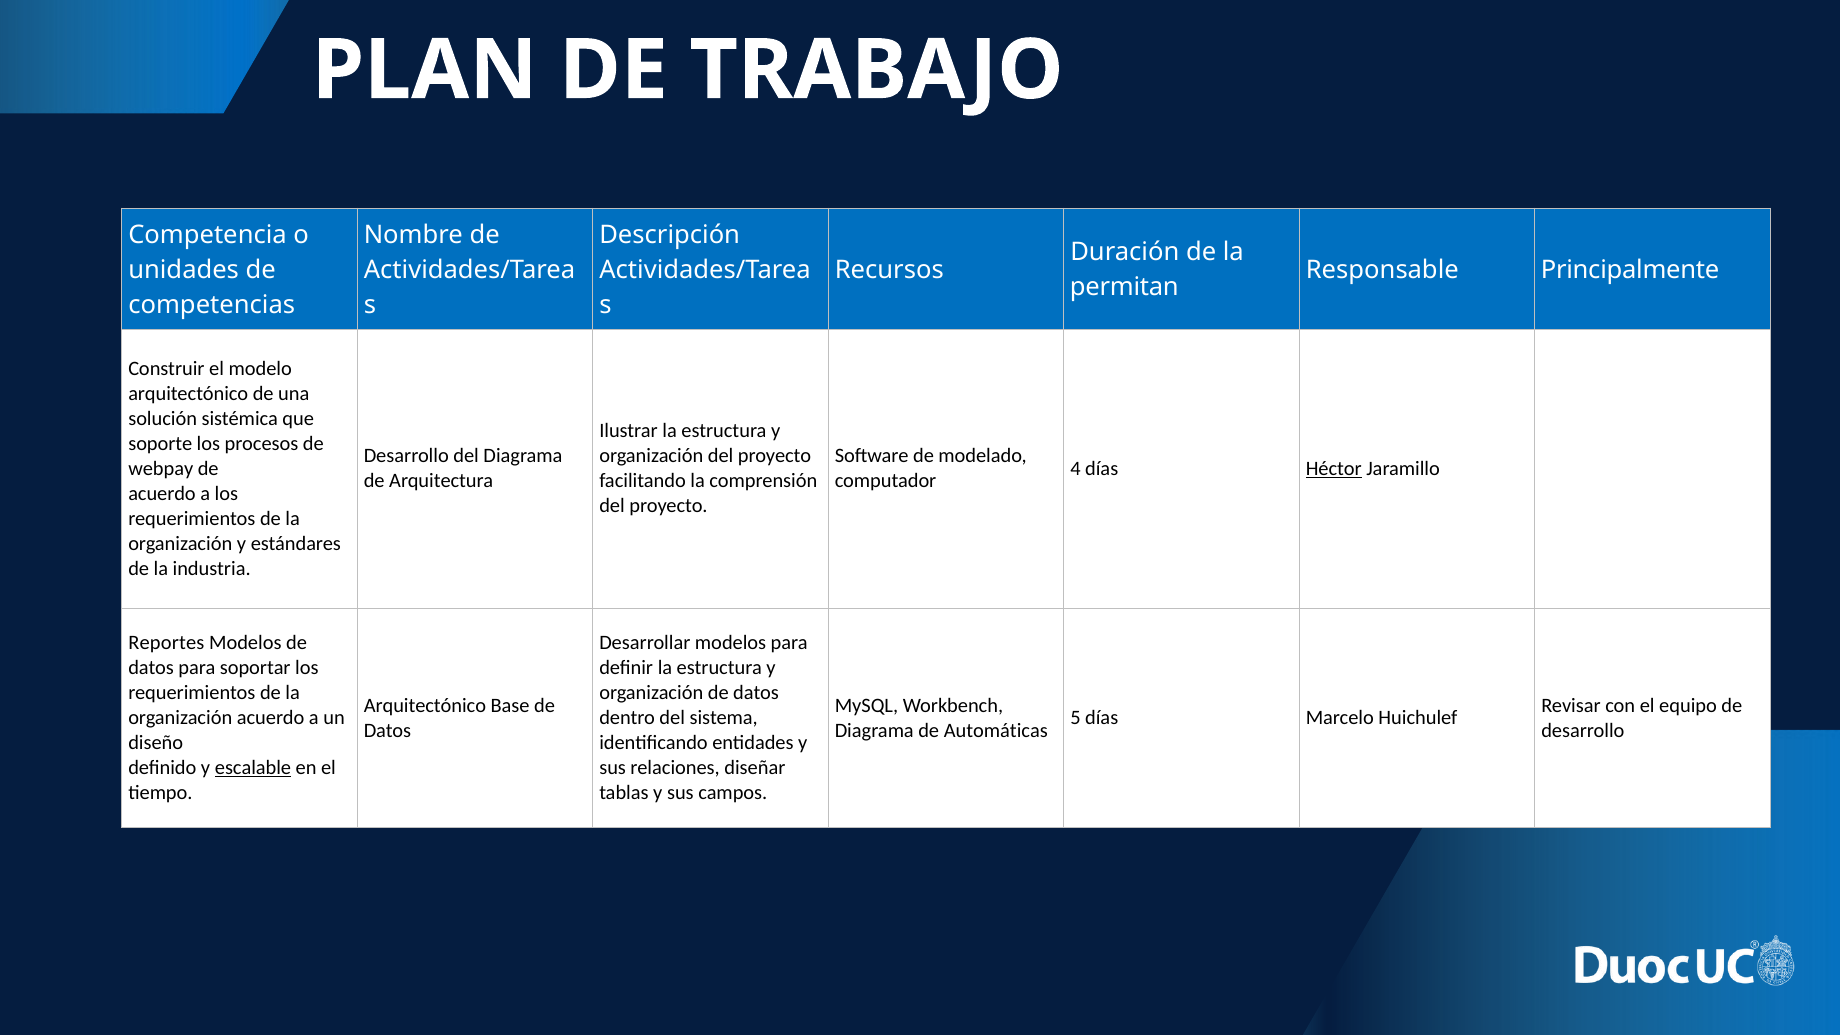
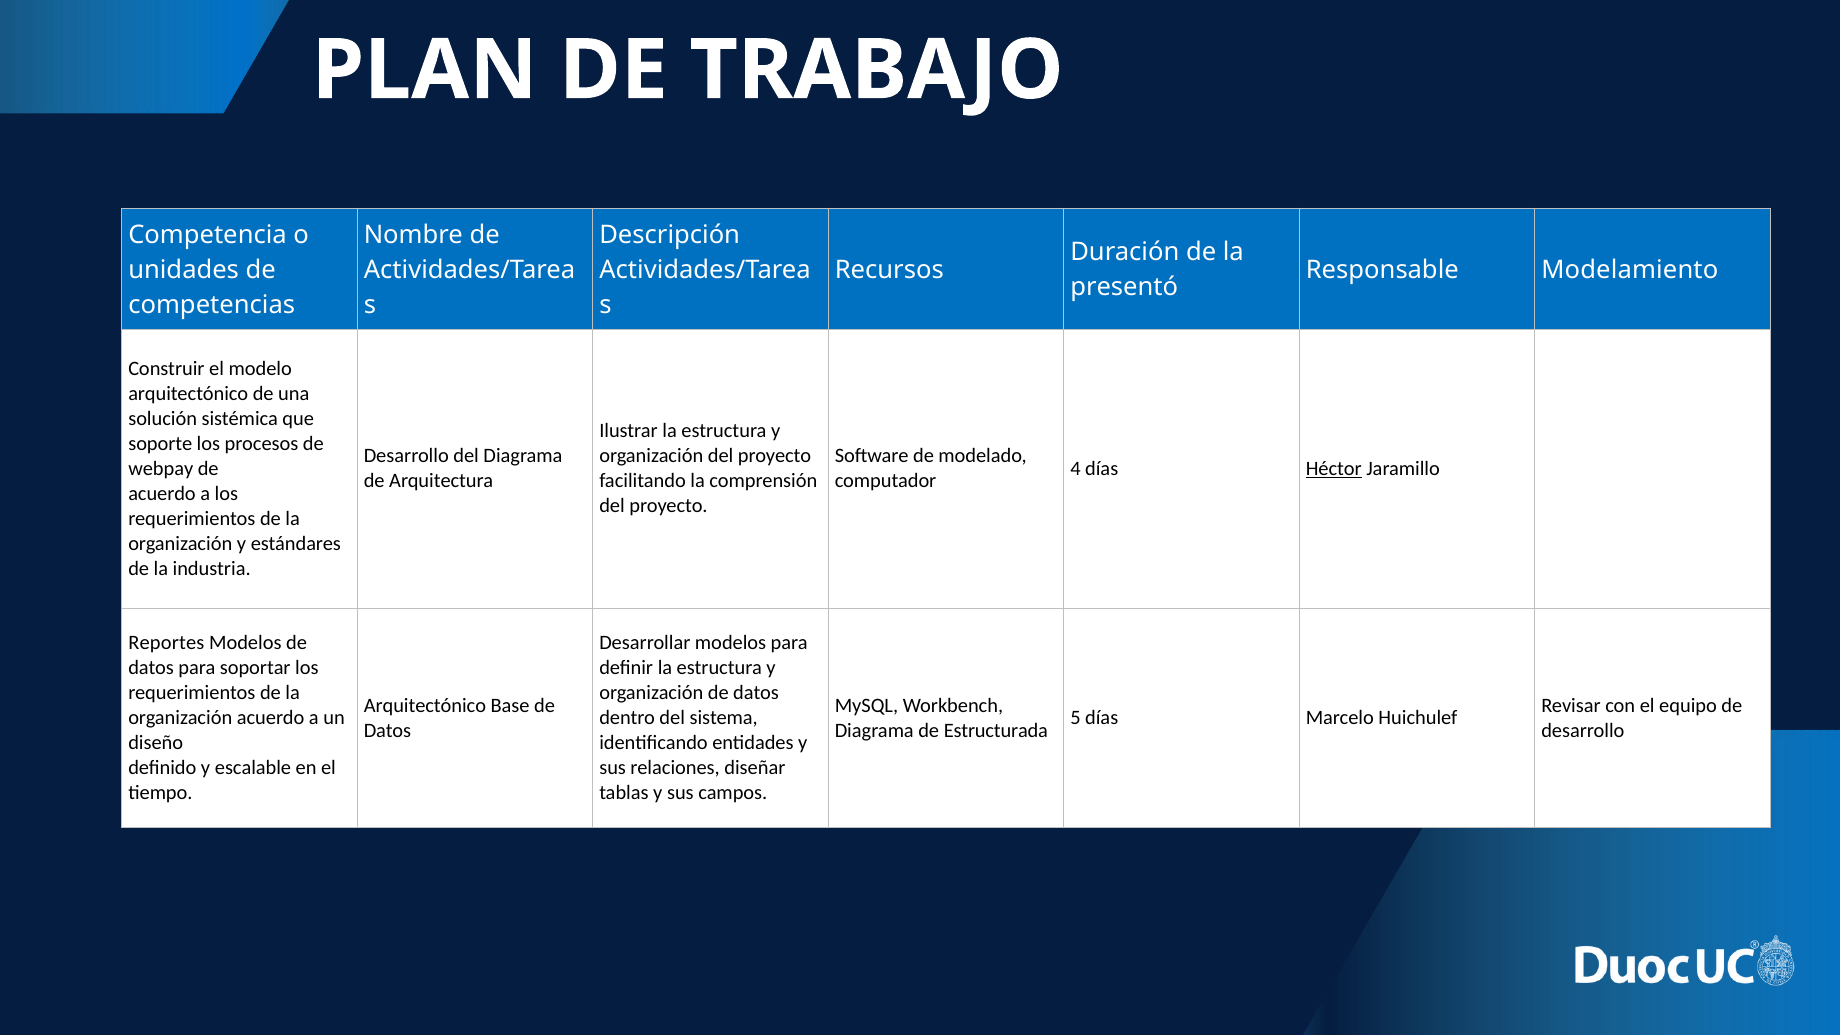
Principalmente: Principalmente -> Modelamiento (1630, 270)
permitan: permitan -> presentó (1124, 287)
Automáticas: Automáticas -> Estructurada (996, 730)
escalable underline: present -> none (253, 768)
